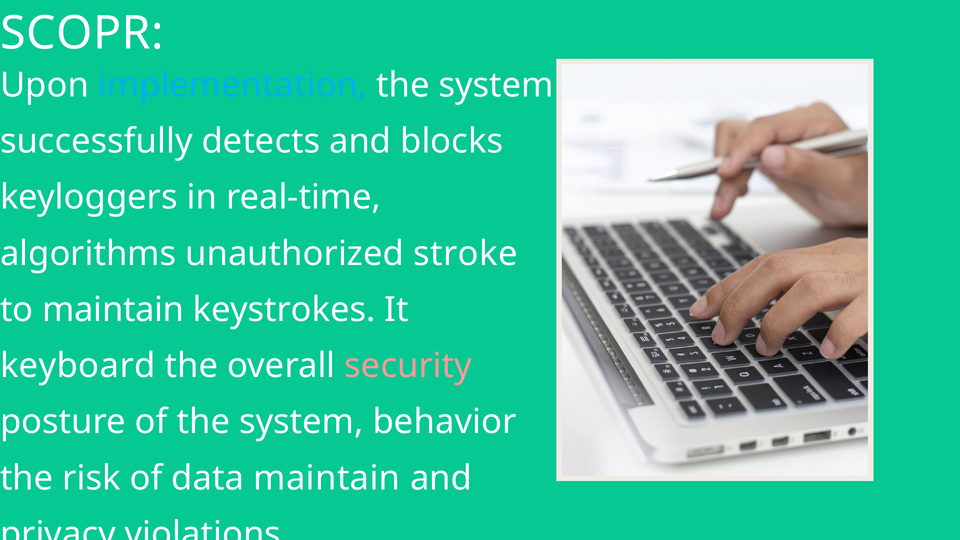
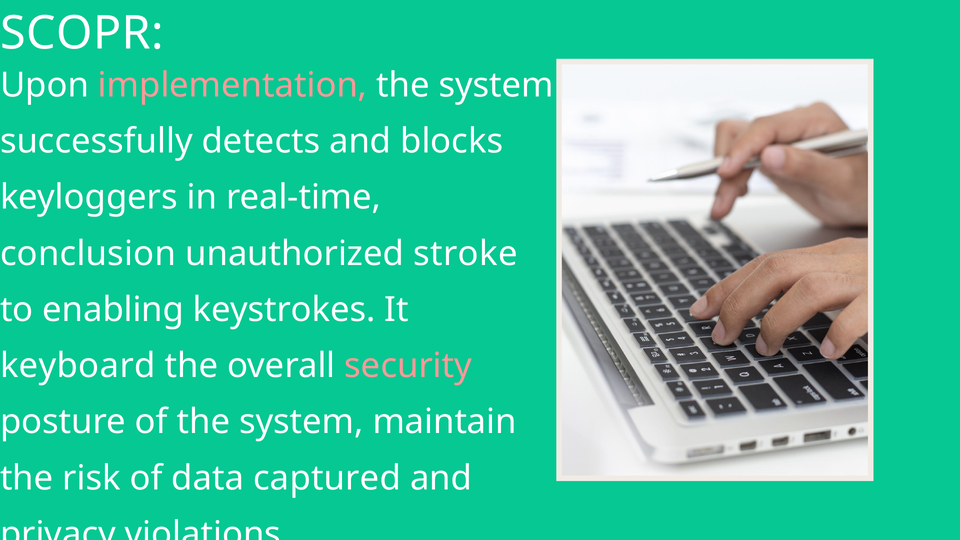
implementation colour: light blue -> pink (233, 85)
algorithms: algorithms -> conclusion (88, 254)
to maintain: maintain -> enabling (113, 310)
behavior: behavior -> maintain (445, 422)
data maintain: maintain -> captured (327, 478)
